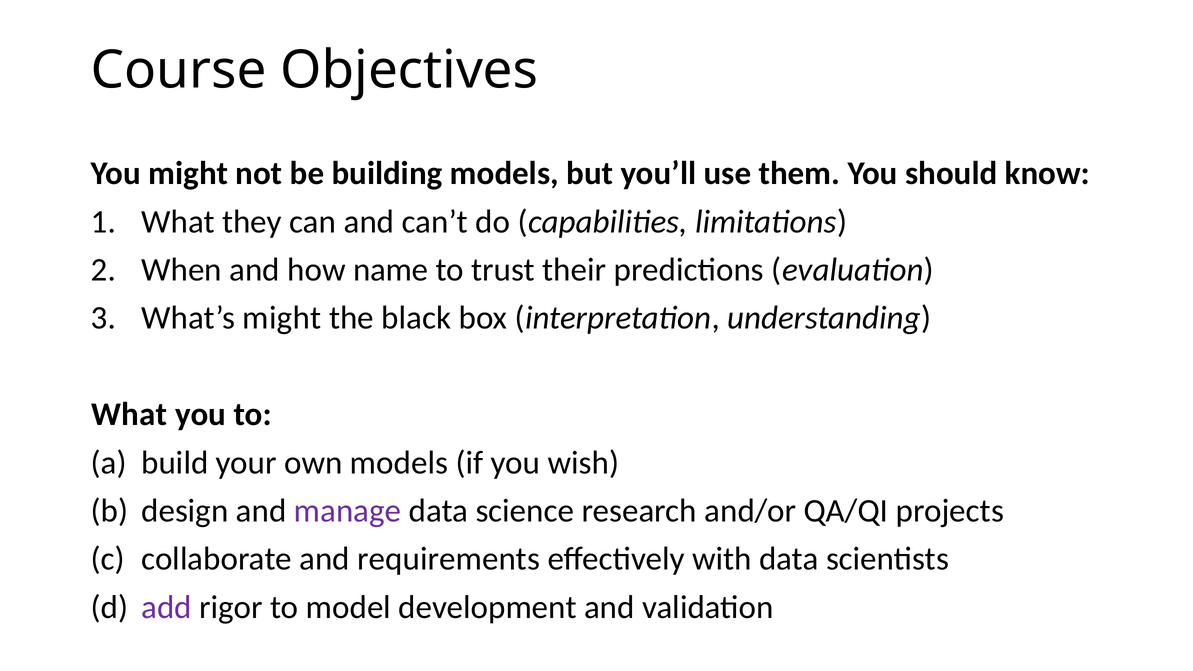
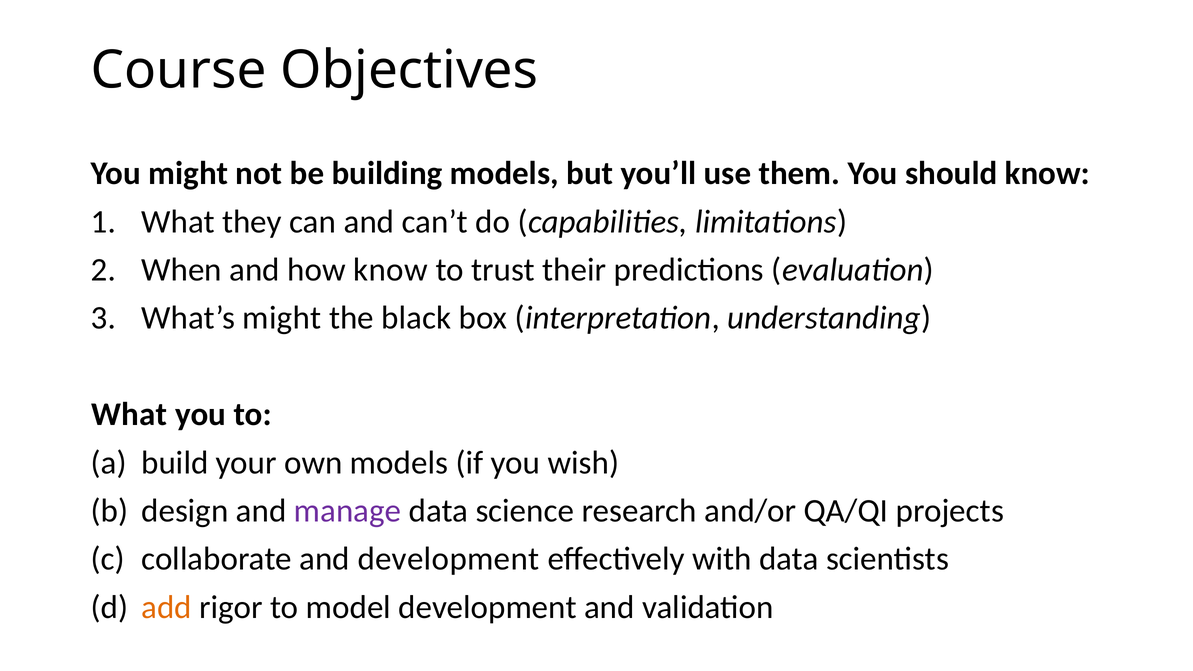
how name: name -> know (390, 270)
and requirements: requirements -> development (448, 559)
add colour: purple -> orange (167, 607)
